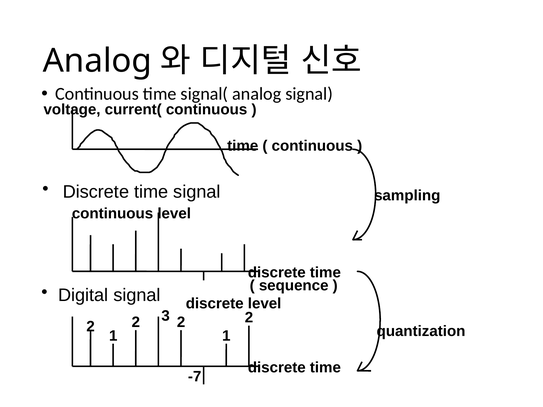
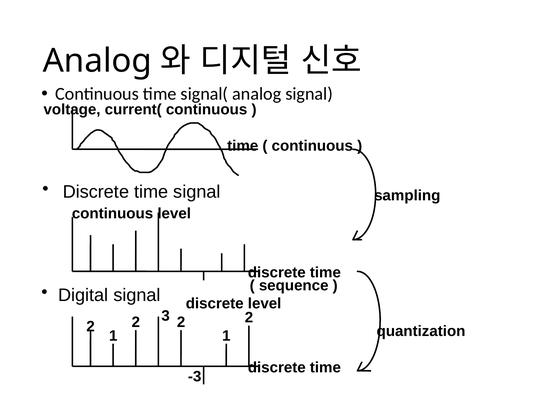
-7: -7 -> -3 (195, 377)
